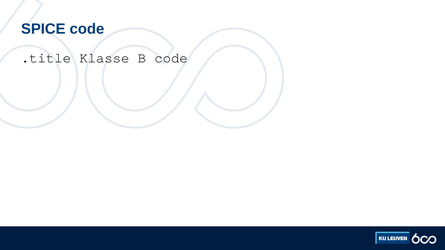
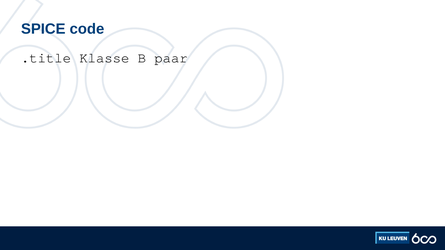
B code: code -> paar (171, 58)
